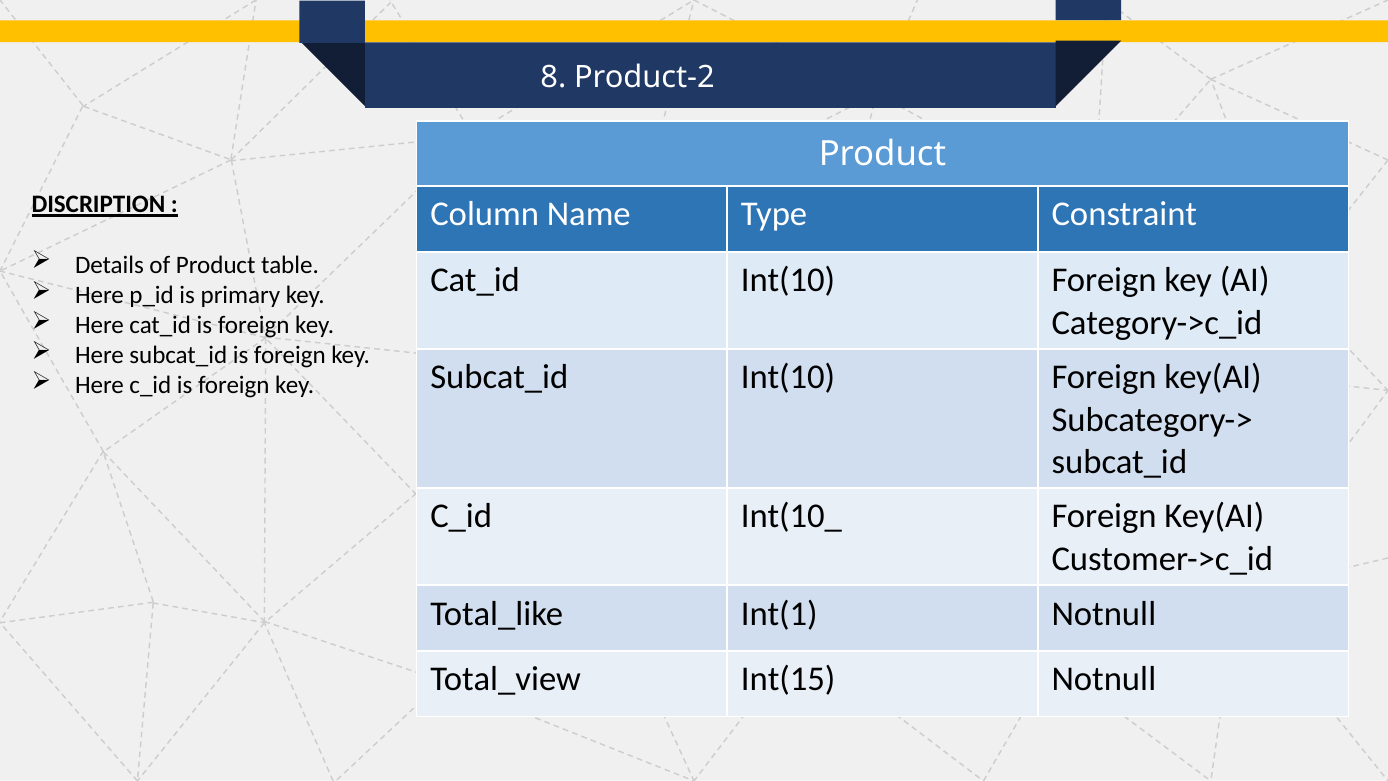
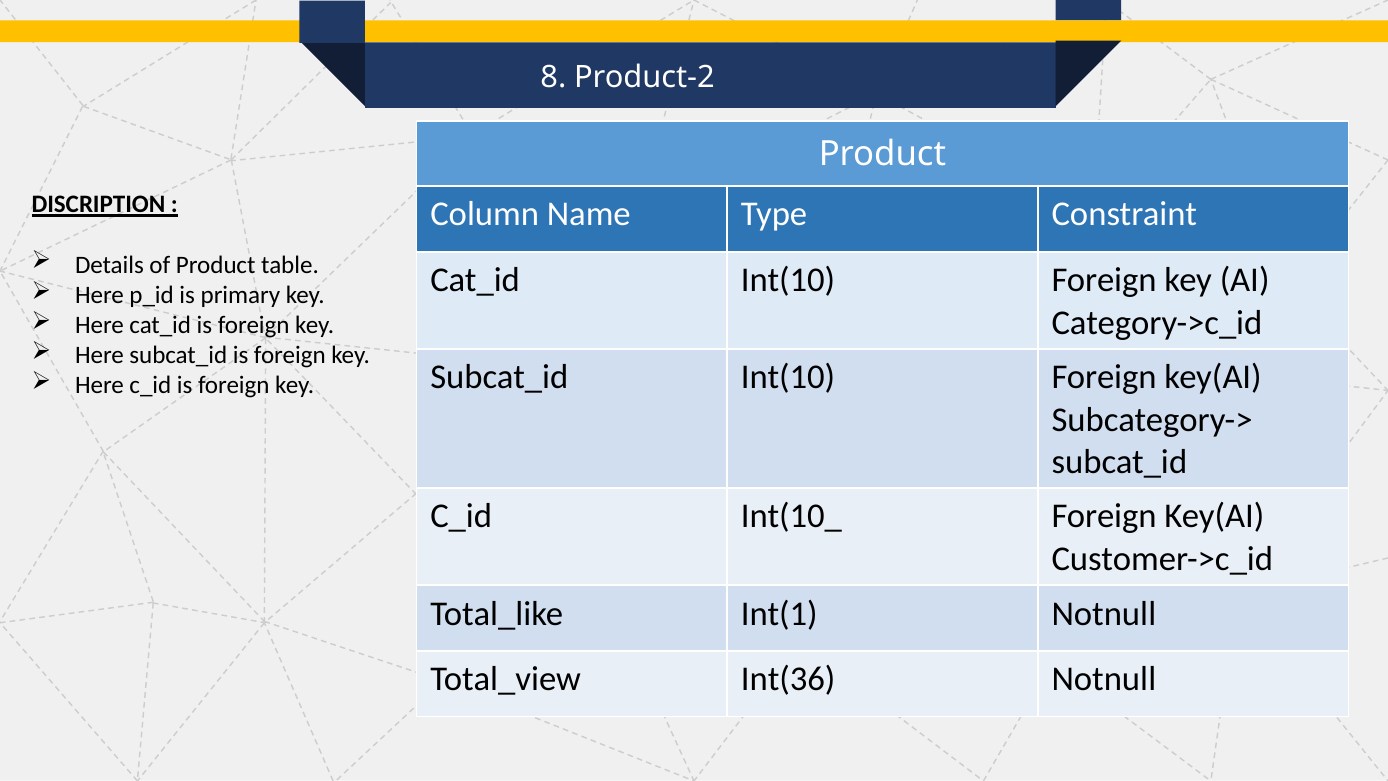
Int(15: Int(15 -> Int(36 (788, 679)
